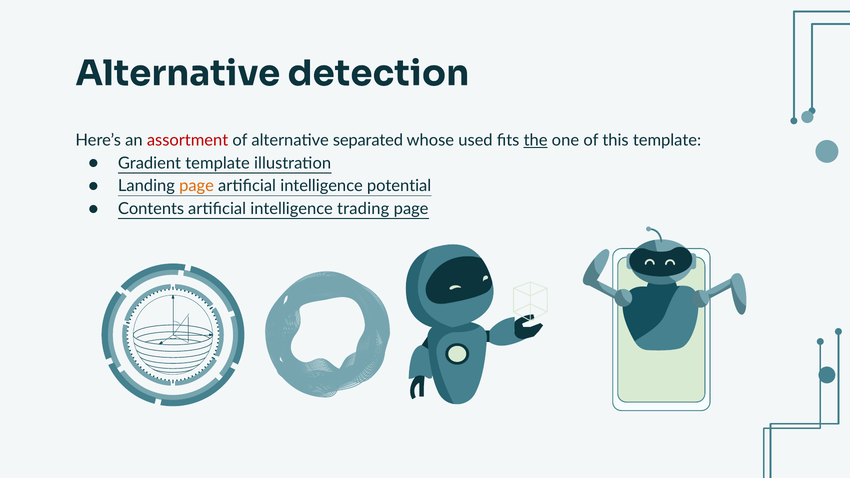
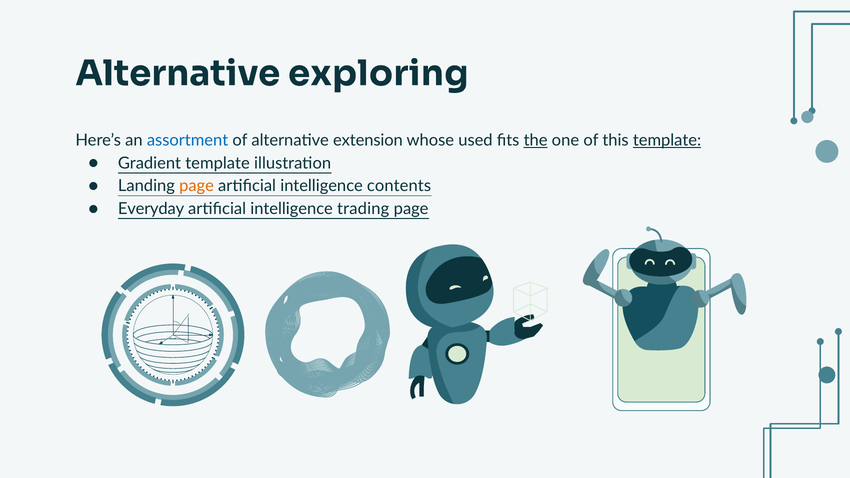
detection: detection -> exploring (378, 74)
assortment colour: red -> blue (188, 140)
separated: separated -> extension (368, 140)
template underline: none -> present (667, 140)
potential: potential -> contents (399, 186)
Contents: Contents -> Everyday (151, 209)
